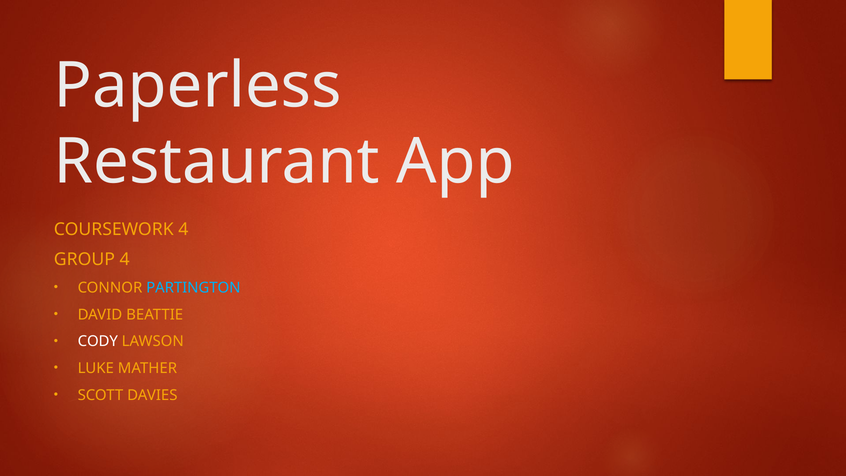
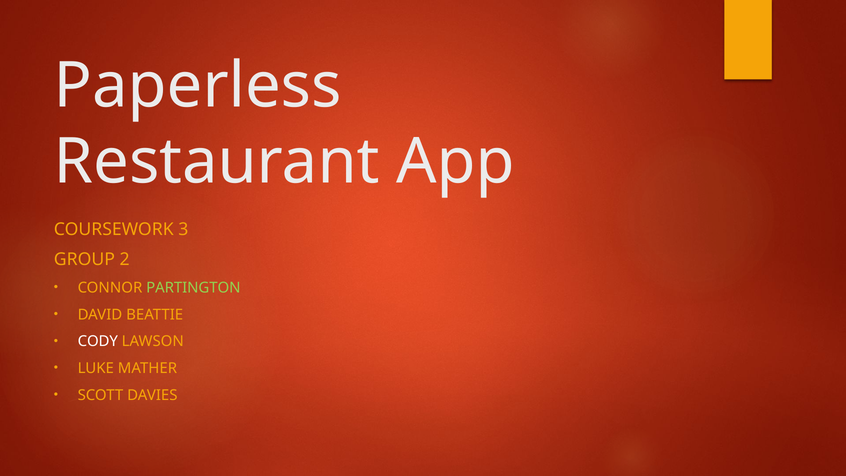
COURSEWORK 4: 4 -> 3 (183, 230)
GROUP 4: 4 -> 2 (125, 260)
PARTINGTON colour: light blue -> light green (193, 288)
